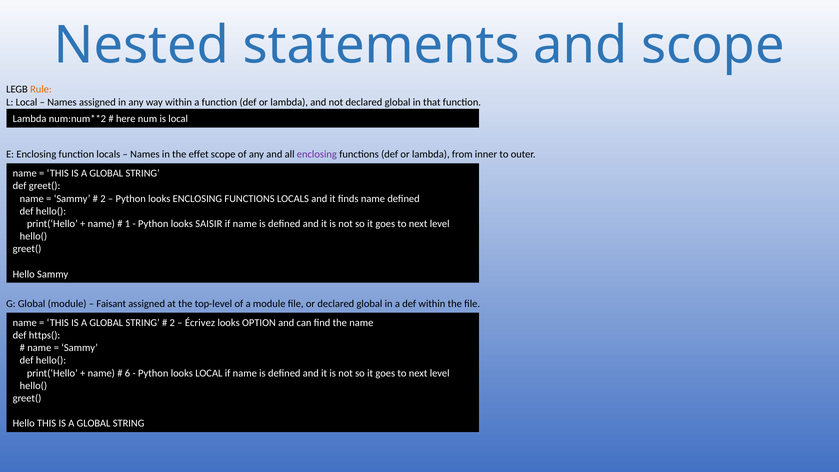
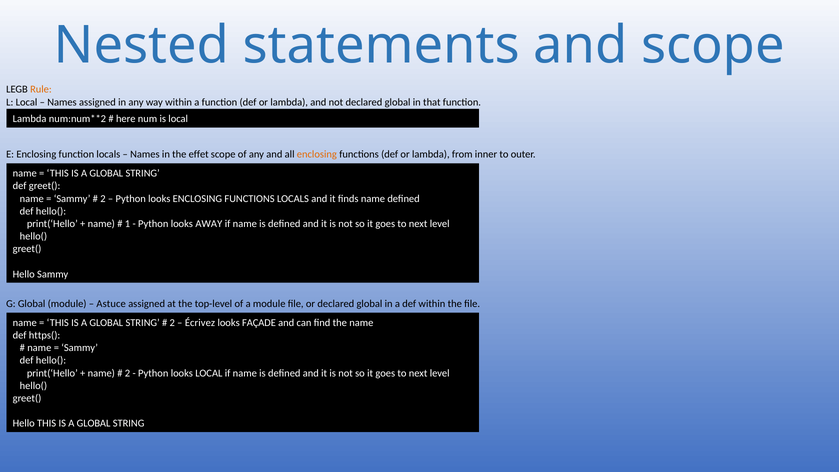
enclosing colour: purple -> orange (317, 154)
SAISIR: SAISIR -> AWAY (209, 224)
Faisant: Faisant -> Astuce (111, 304)
OPTION: OPTION -> FAÇADE (259, 323)
6: 6 -> 2 (127, 373)
